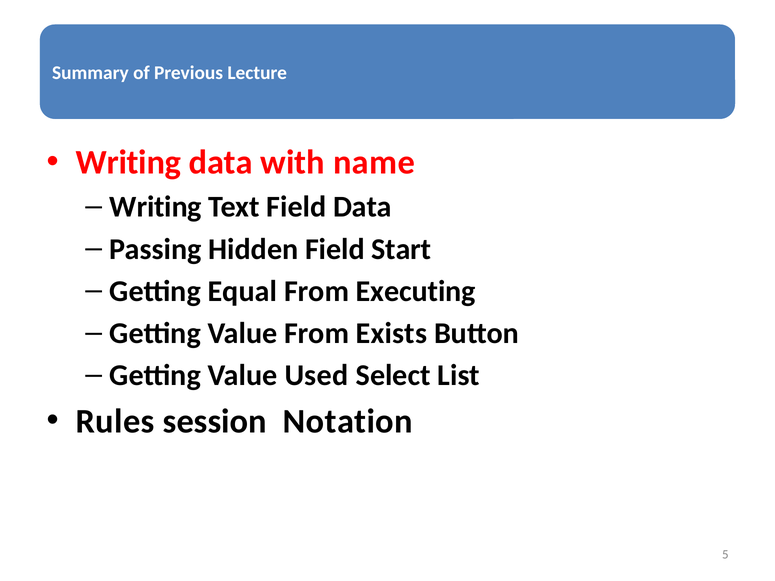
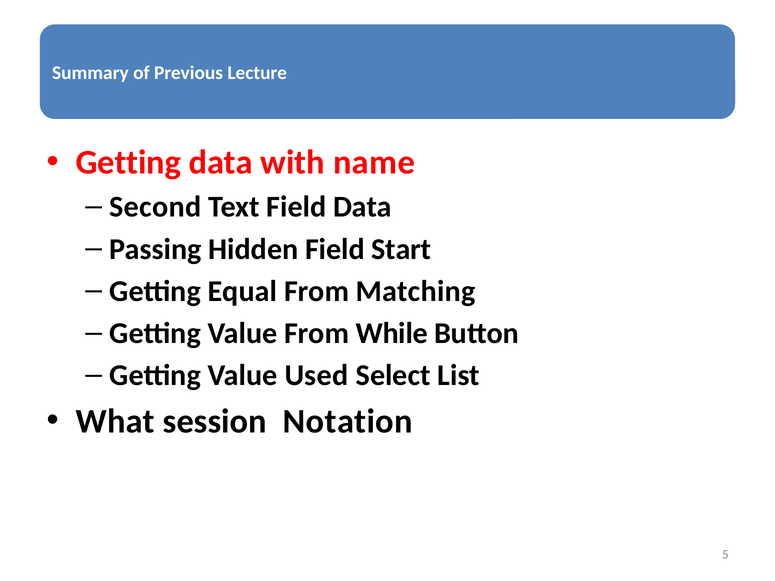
Writing: Writing -> Getting (128, 163)
Writing: Writing -> Second (155, 207)
Executing: Executing -> Matching (416, 291)
Exists: Exists -> While (392, 333)
Rules: Rules -> What (115, 422)
